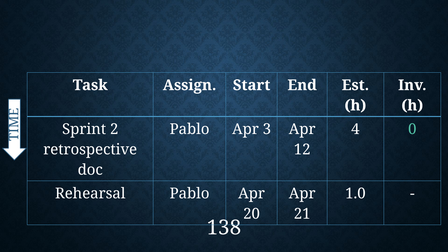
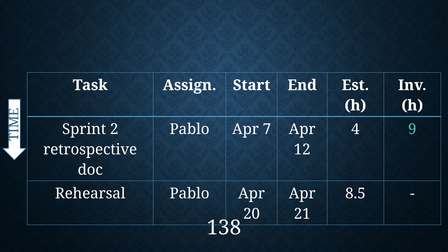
3: 3 -> 7 (267, 129)
0: 0 -> 9 (412, 129)
1.0: 1.0 -> 8.5 (355, 194)
